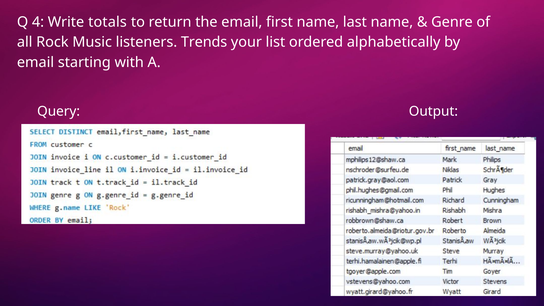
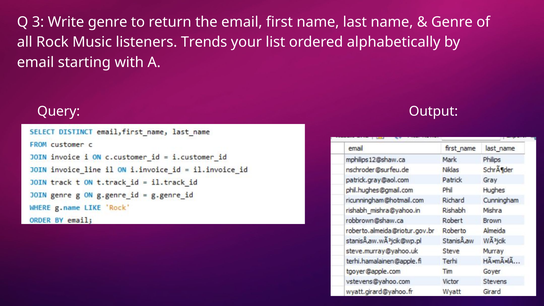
4: 4 -> 3 (38, 22)
Write totals: totals -> genre (108, 22)
